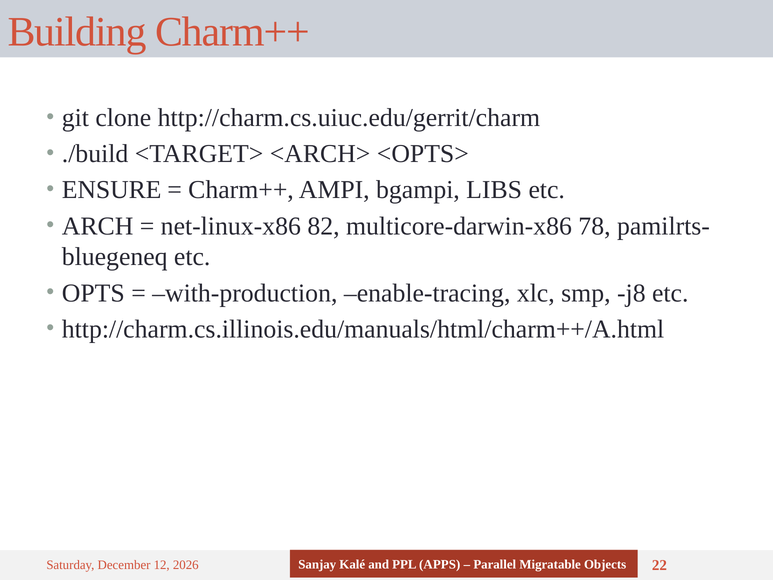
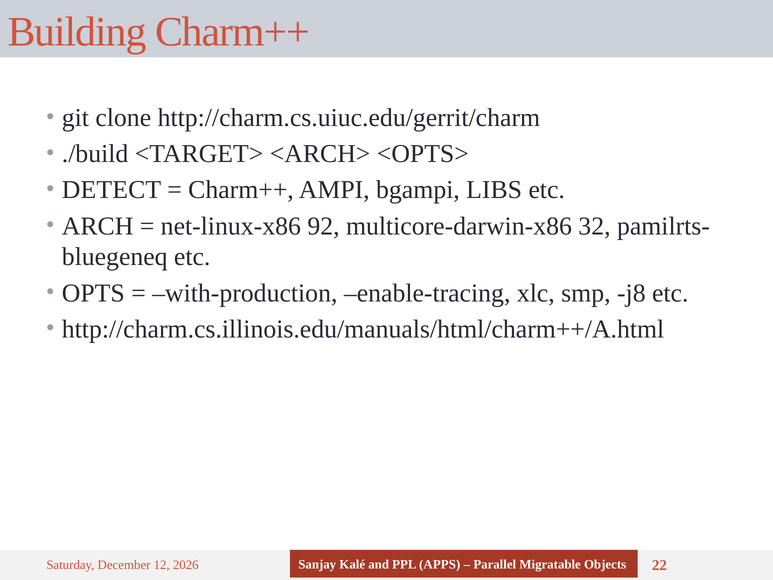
ENSURE: ENSURE -> DETECT (111, 190)
82: 82 -> 92 (323, 226)
78: 78 -> 32 (594, 226)
